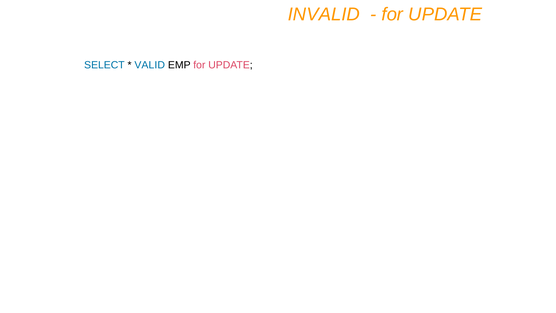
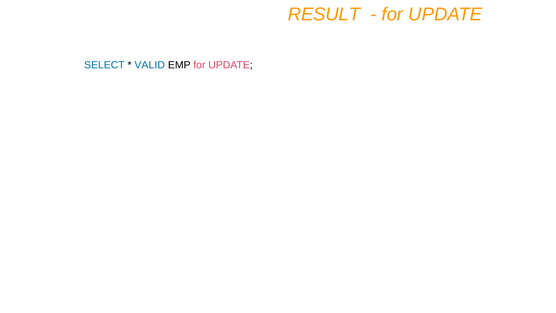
INVALID: INVALID -> RESULT (324, 14)
